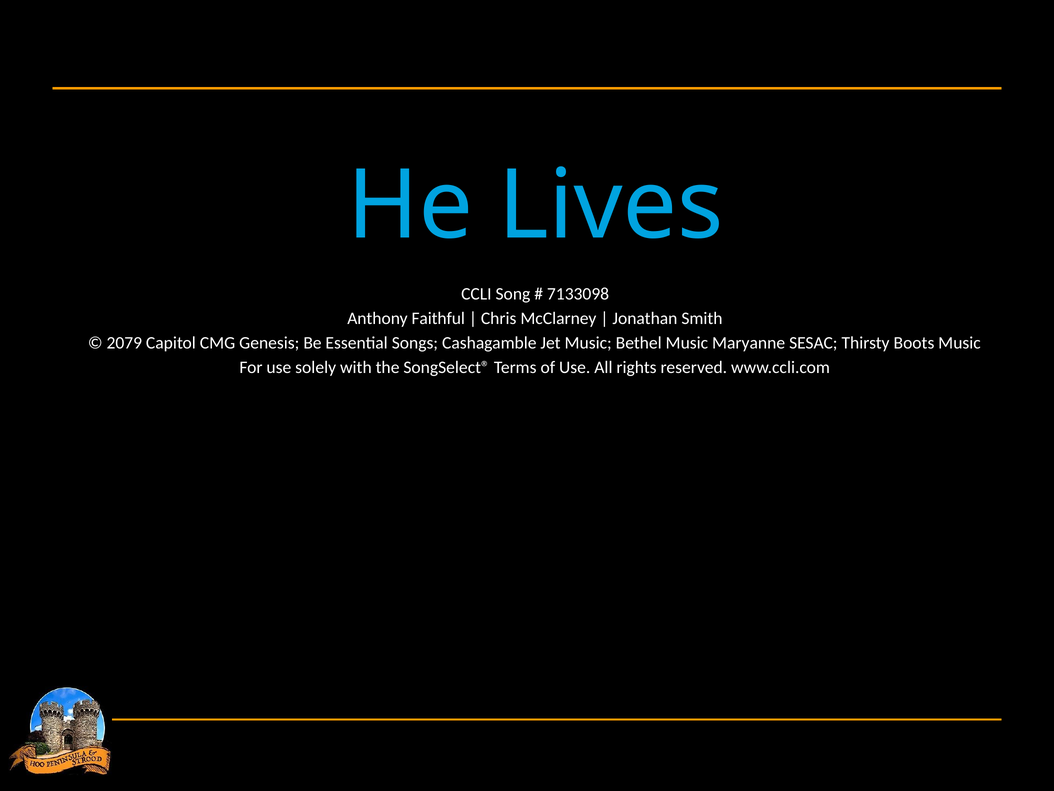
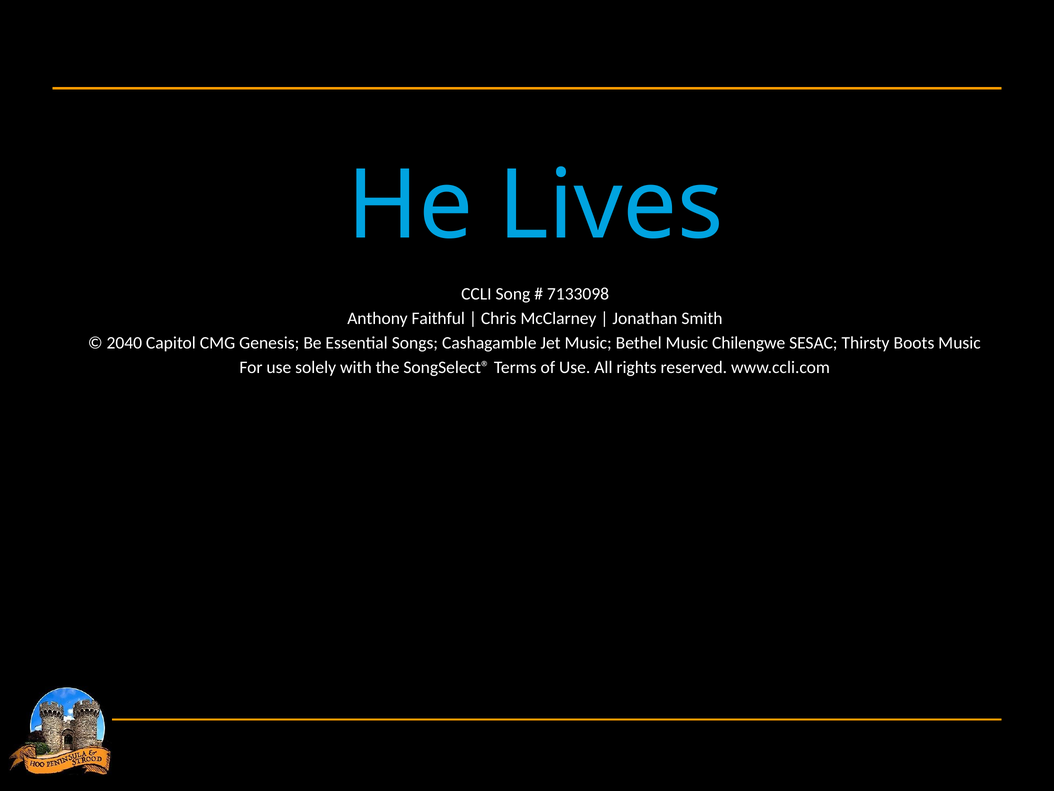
2079: 2079 -> 2040 (124, 343)
Maryanne: Maryanne -> Chilengwe (749, 343)
